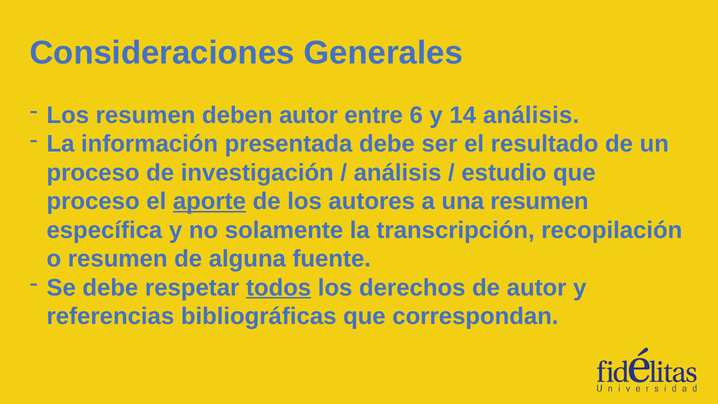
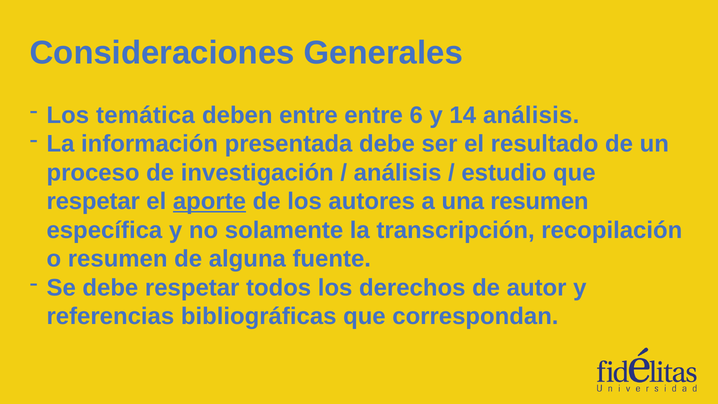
Los resumen: resumen -> temática (145, 115)
deben autor: autor -> entre (308, 115)
proceso: proceso -> respetar (93, 201)
todos underline: present -> none (279, 288)
